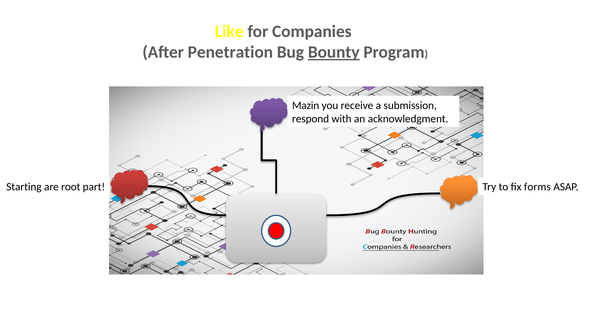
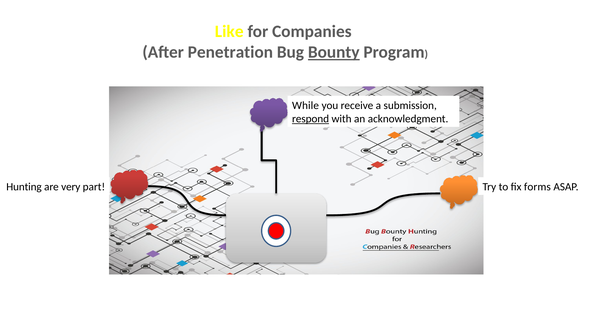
Mazin: Mazin -> While (305, 106)
respond underline: none -> present (311, 119)
Starting: Starting -> Hunting (24, 187)
root: root -> very (71, 187)
